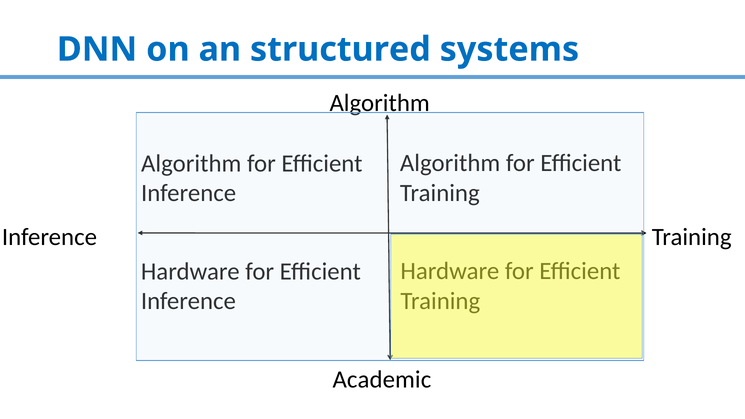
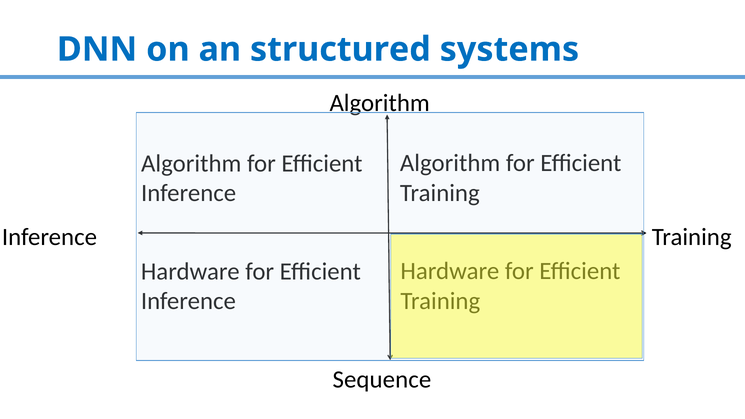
Academic: Academic -> Sequence (382, 379)
